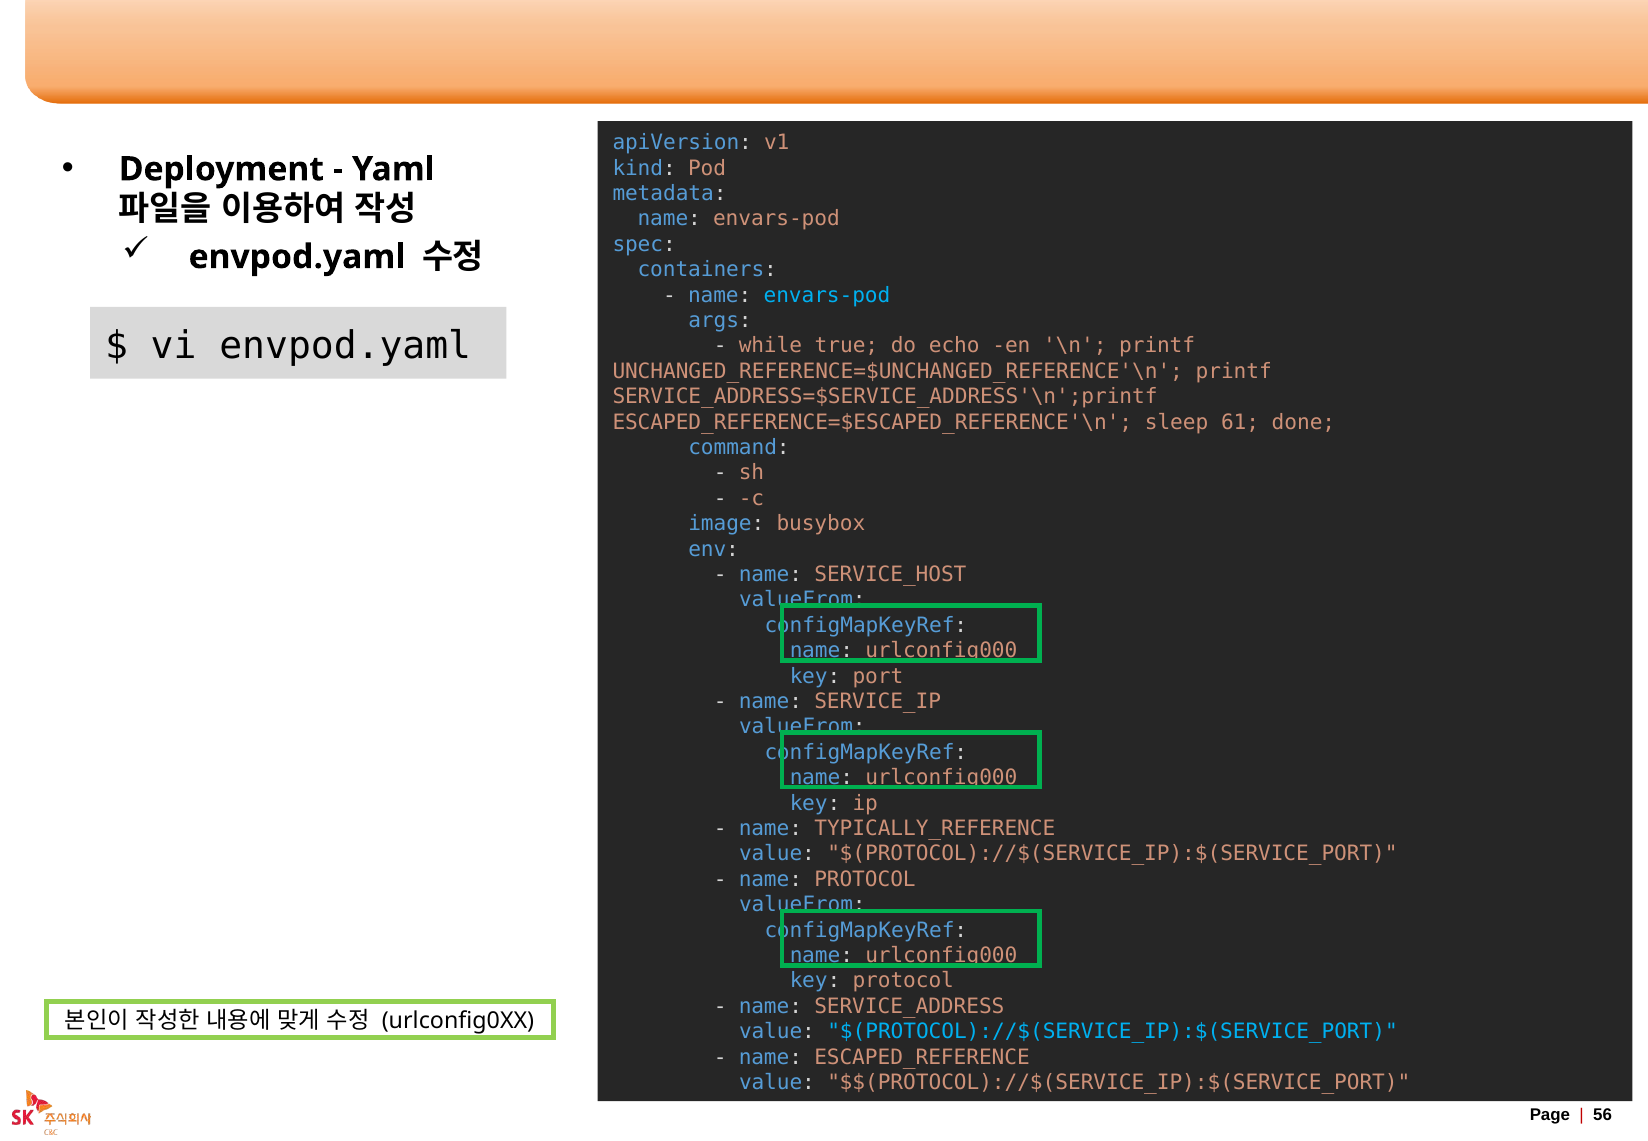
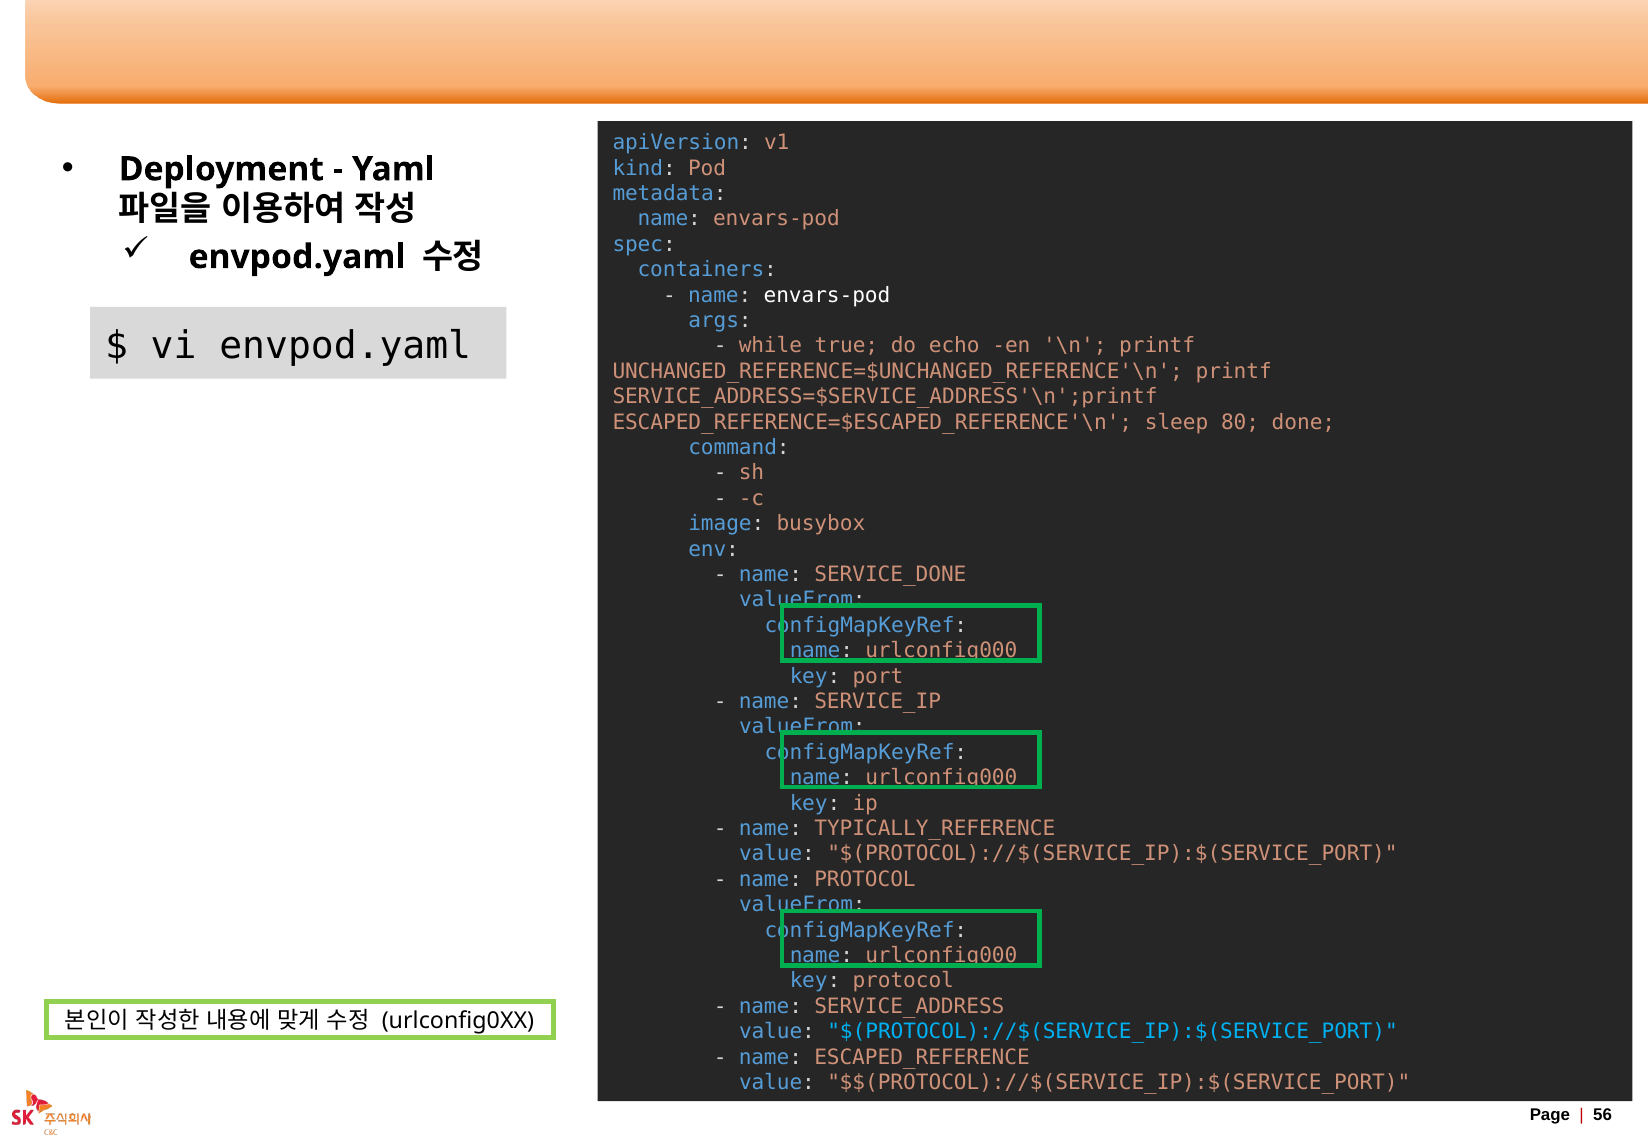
envars-pod colour: light blue -> white (827, 295)
61: 61 -> 80 (1240, 422)
SERVICE_HOST: SERVICE_HOST -> SERVICE_DONE (890, 574)
